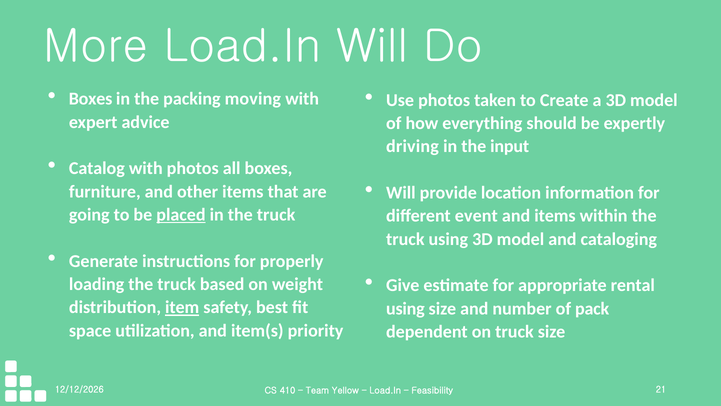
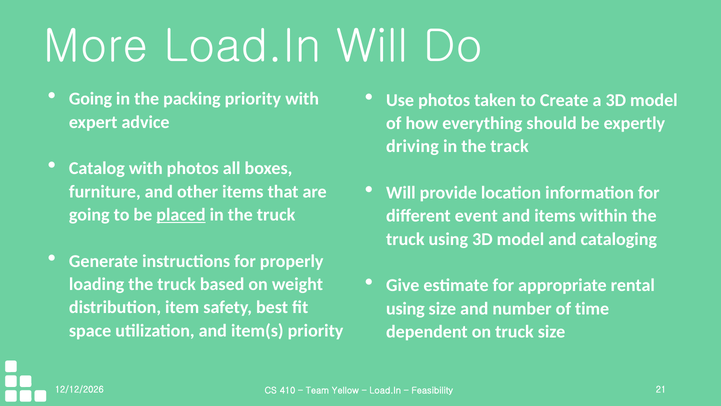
Boxes: Boxes -> Going (91, 99)
packing moving: moving -> priority (253, 99)
input: input -> track (510, 146)
item underline: present -> none (182, 307)
pack: pack -> time (592, 308)
